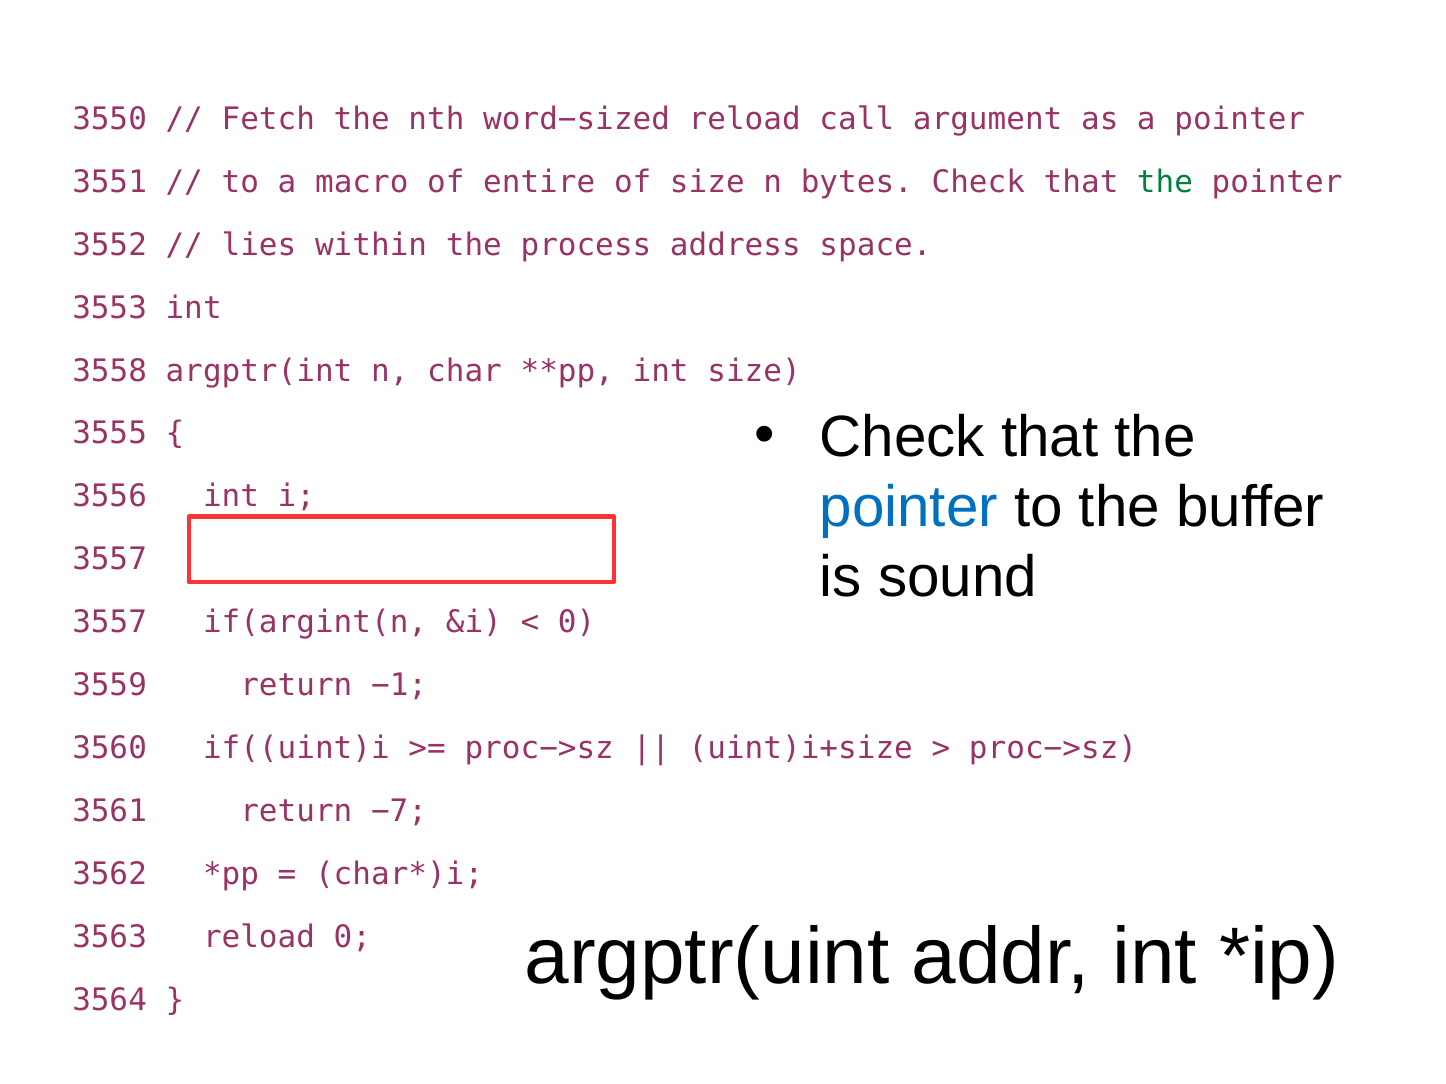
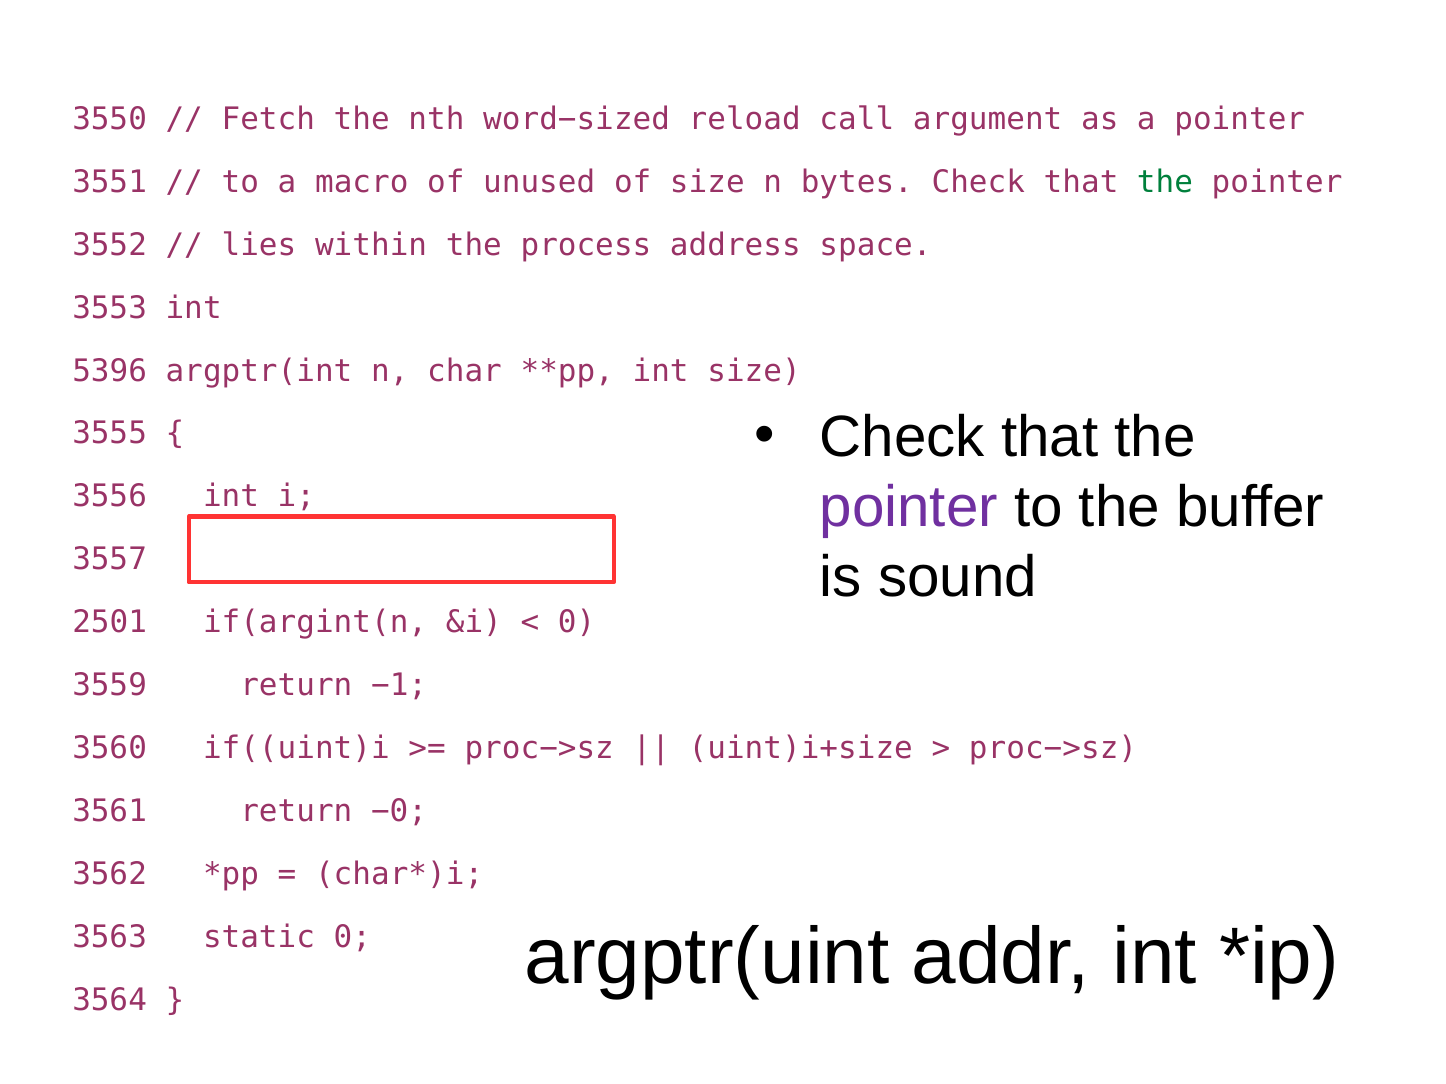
entire: entire -> unused (539, 182)
3558: 3558 -> 5396 (110, 371)
pointer colour: blue -> purple (909, 507)
3557: 3557 -> 2501 (110, 623)
−7: −7 -> −0 (399, 812)
3563 reload: reload -> static (259, 937)
